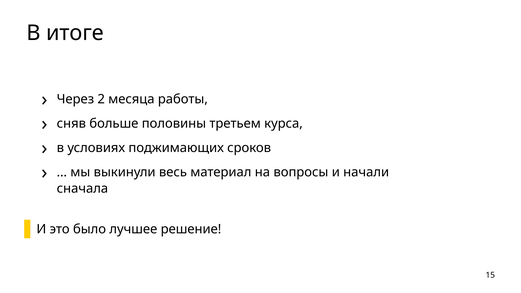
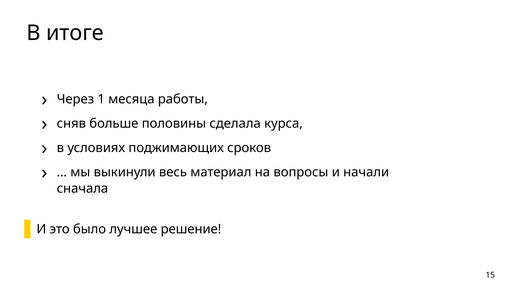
2: 2 -> 1 (101, 99)
третьем: третьем -> сделала (235, 124)
